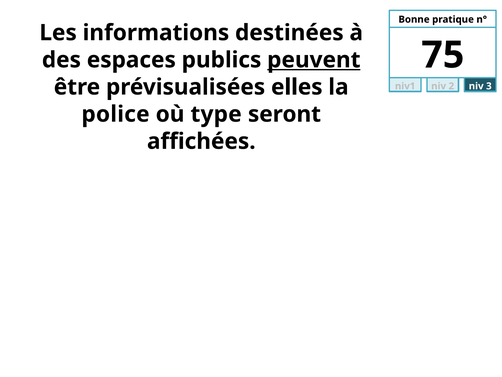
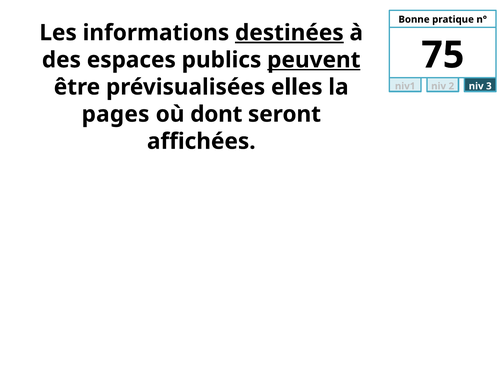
destinées underline: none -> present (289, 33)
police: police -> pages (116, 114)
type: type -> dont (216, 114)
